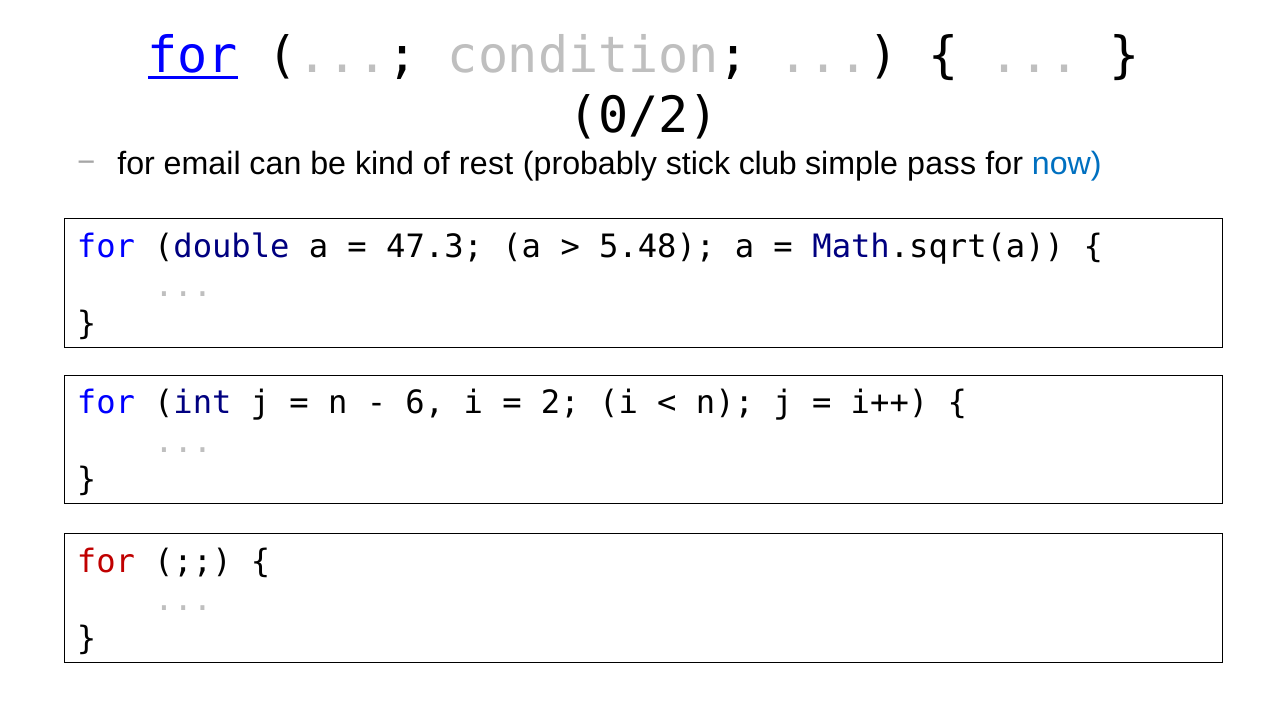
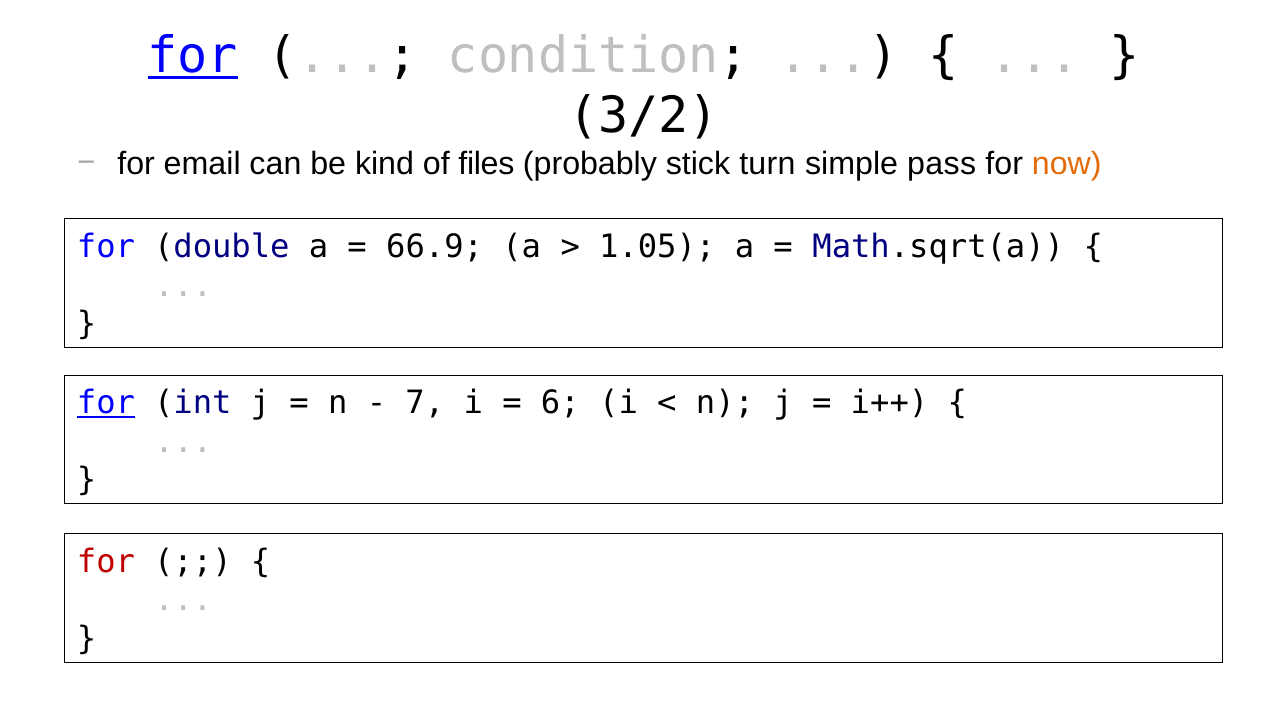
0/2: 0/2 -> 3/2 (644, 116)
rest: rest -> files (486, 164)
club: club -> turn (767, 164)
now colour: blue -> orange (1067, 164)
47.3: 47.3 -> 66.9 (435, 247)
5.48: 5.48 -> 1.05 (657, 247)
for underline: none -> present (106, 403)
6: 6 -> 7 (425, 403)
2: 2 -> 6 (560, 403)
